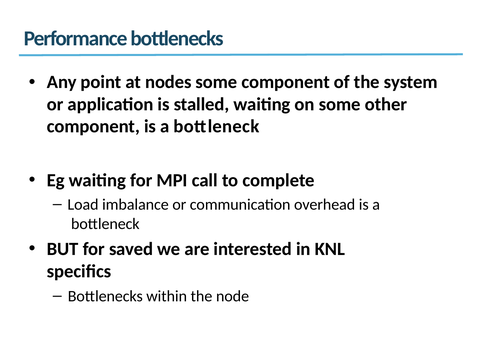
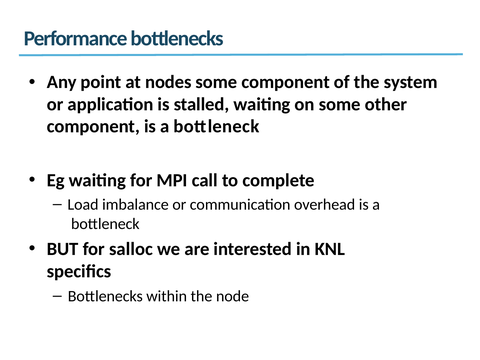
saved: saved -> salloc (131, 249)
